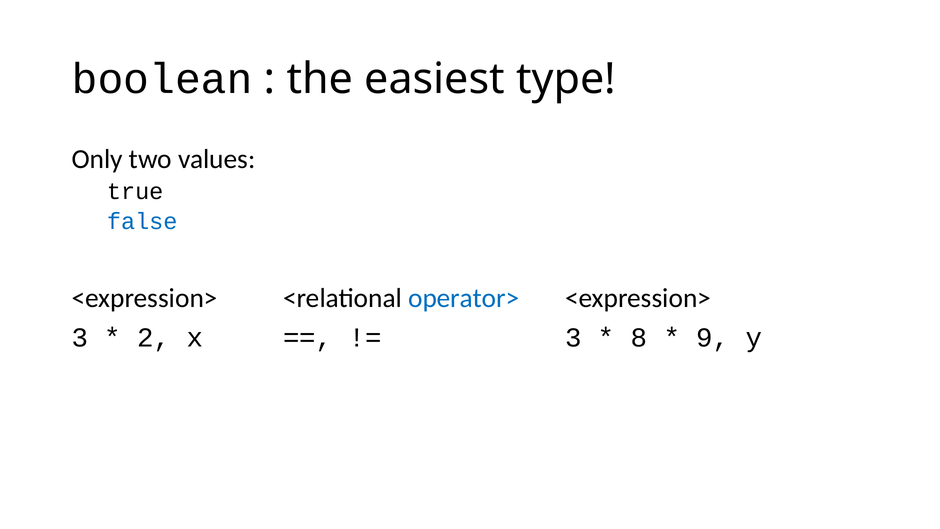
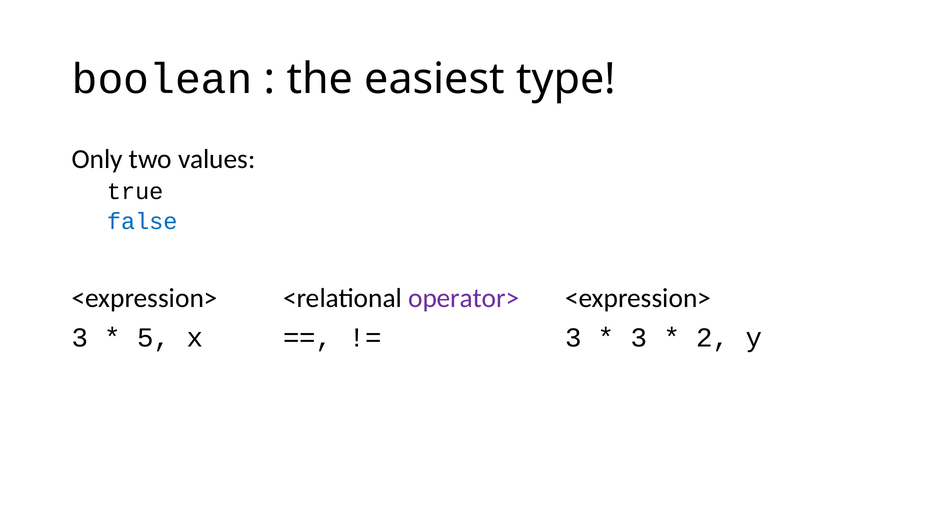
operator> colour: blue -> purple (464, 298)
2: 2 -> 5 (154, 338)
8: 8 -> 3 (639, 338)
9: 9 -> 2 (713, 338)
